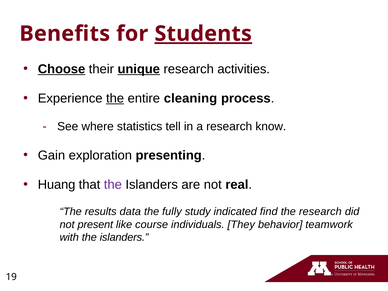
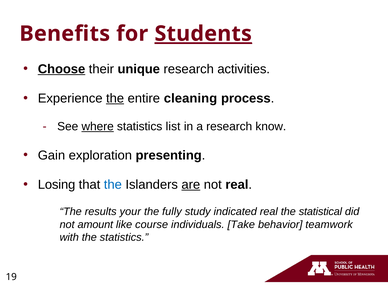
unique underline: present -> none (139, 69)
where underline: none -> present (98, 127)
tell: tell -> list (173, 127)
Huang: Huang -> Losing (57, 185)
the colour: purple -> blue (113, 185)
are underline: none -> present (191, 185)
data: data -> your (130, 212)
indicated find: find -> real (269, 212)
the research: research -> statistical (320, 212)
present: present -> amount (95, 224)
They: They -> Take (241, 224)
with the islanders: islanders -> statistics (124, 237)
